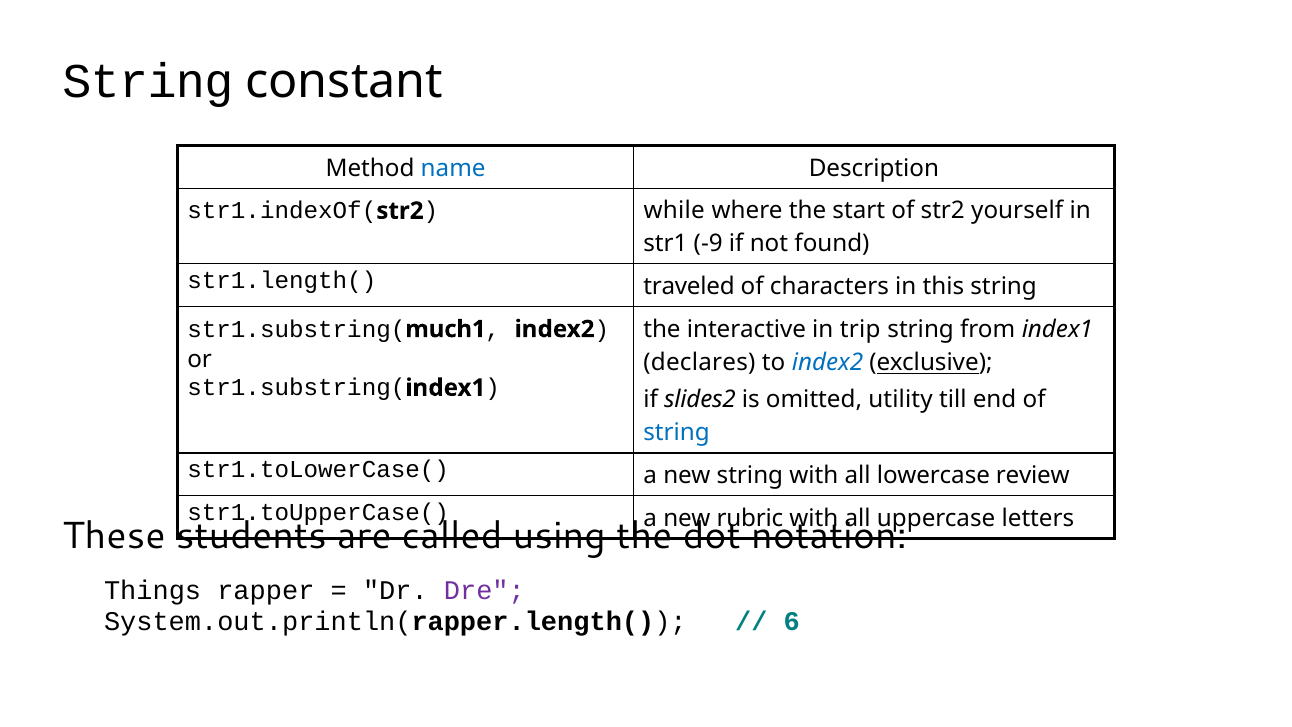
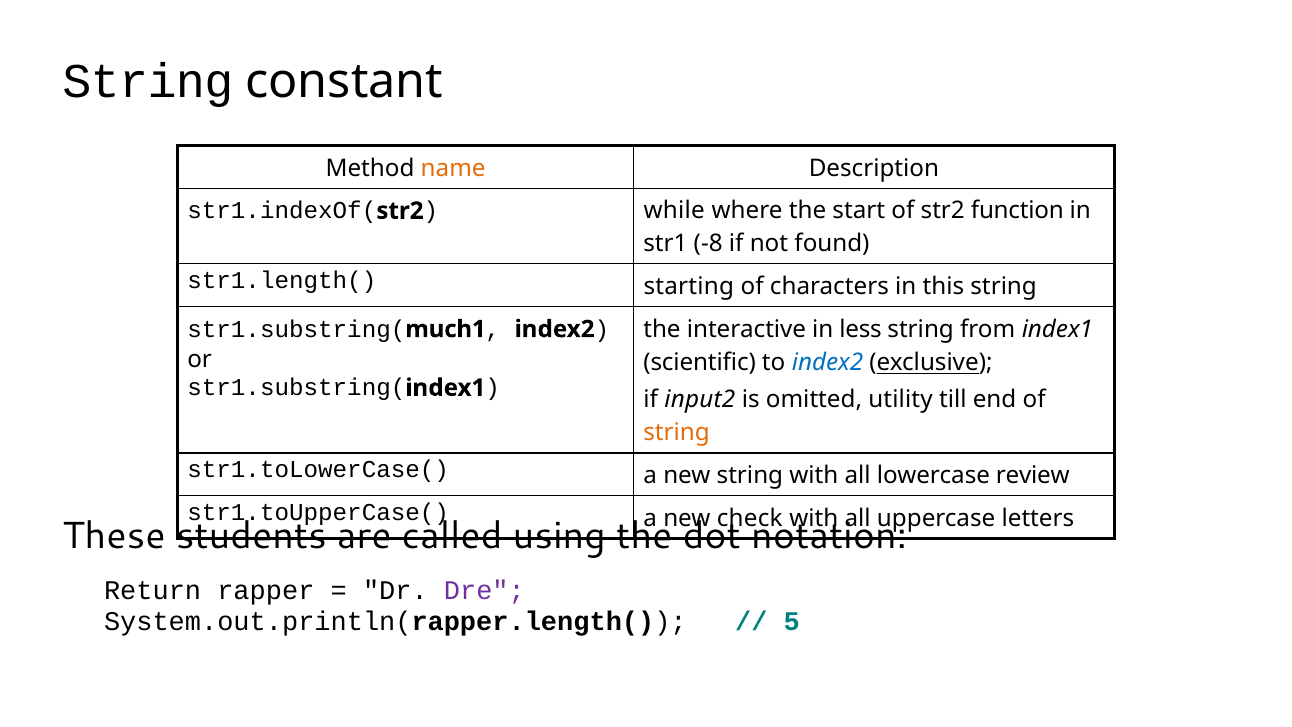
name colour: blue -> orange (453, 168)
yourself: yourself -> function (1017, 211)
-9: -9 -> -8 (708, 244)
traveled: traveled -> starting (689, 286)
trip: trip -> less (861, 329)
declares: declares -> scientific (700, 362)
slides2: slides2 -> input2 (700, 400)
string colour: blue -> orange (677, 433)
rubric: rubric -> check (750, 518)
Things: Things -> Return (153, 590)
6: 6 -> 5 (792, 621)
